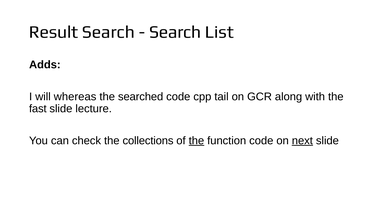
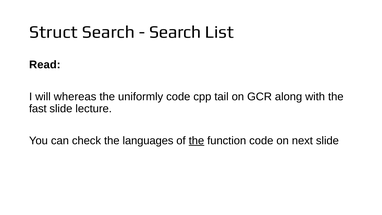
Result: Result -> Struct (53, 32)
Adds: Adds -> Read (45, 65)
searched: searched -> uniformly (141, 97)
collections: collections -> languages (148, 141)
next underline: present -> none (302, 141)
